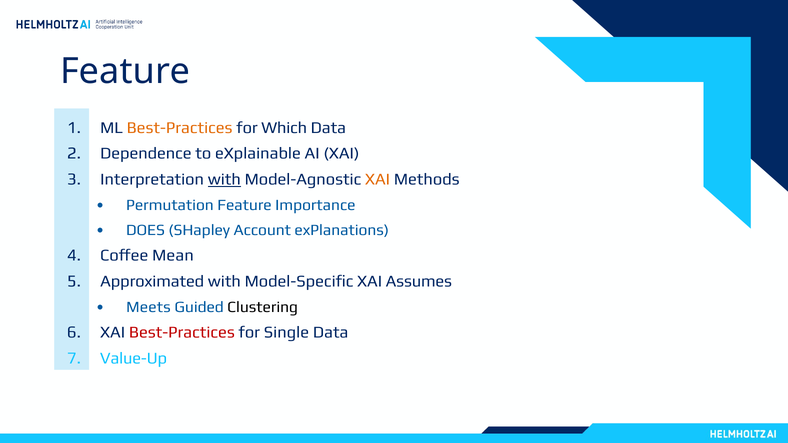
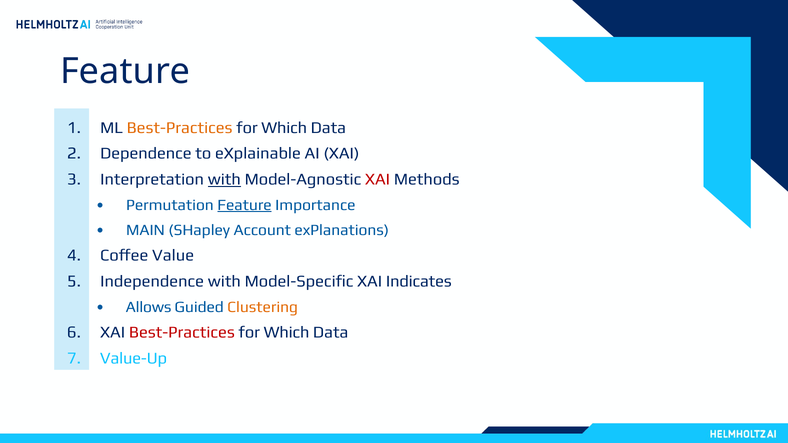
XAI colour: orange -> red (378, 180)
Feature underline: none -> present (245, 205)
DOES: DOES -> MAIN (145, 230)
Mean: Mean -> Value (173, 256)
Approximated: Approximated -> Independence (152, 282)
Assumes: Assumes -> Indicates (419, 282)
Meets: Meets -> Allows (149, 307)
Clustering colour: black -> orange (263, 307)
Single: Single -> Which (287, 333)
